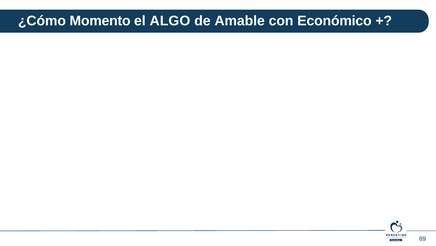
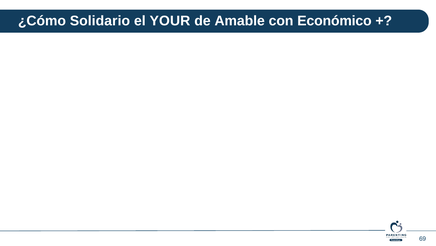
Momento: Momento -> Solidario (100, 21)
ALGO: ALGO -> YOUR (170, 21)
